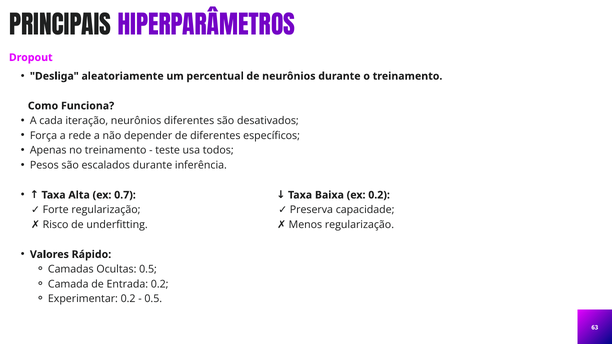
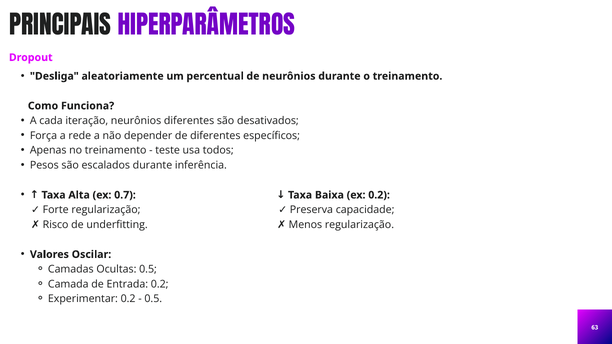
Rápido: Rápido -> Oscilar (91, 255)
